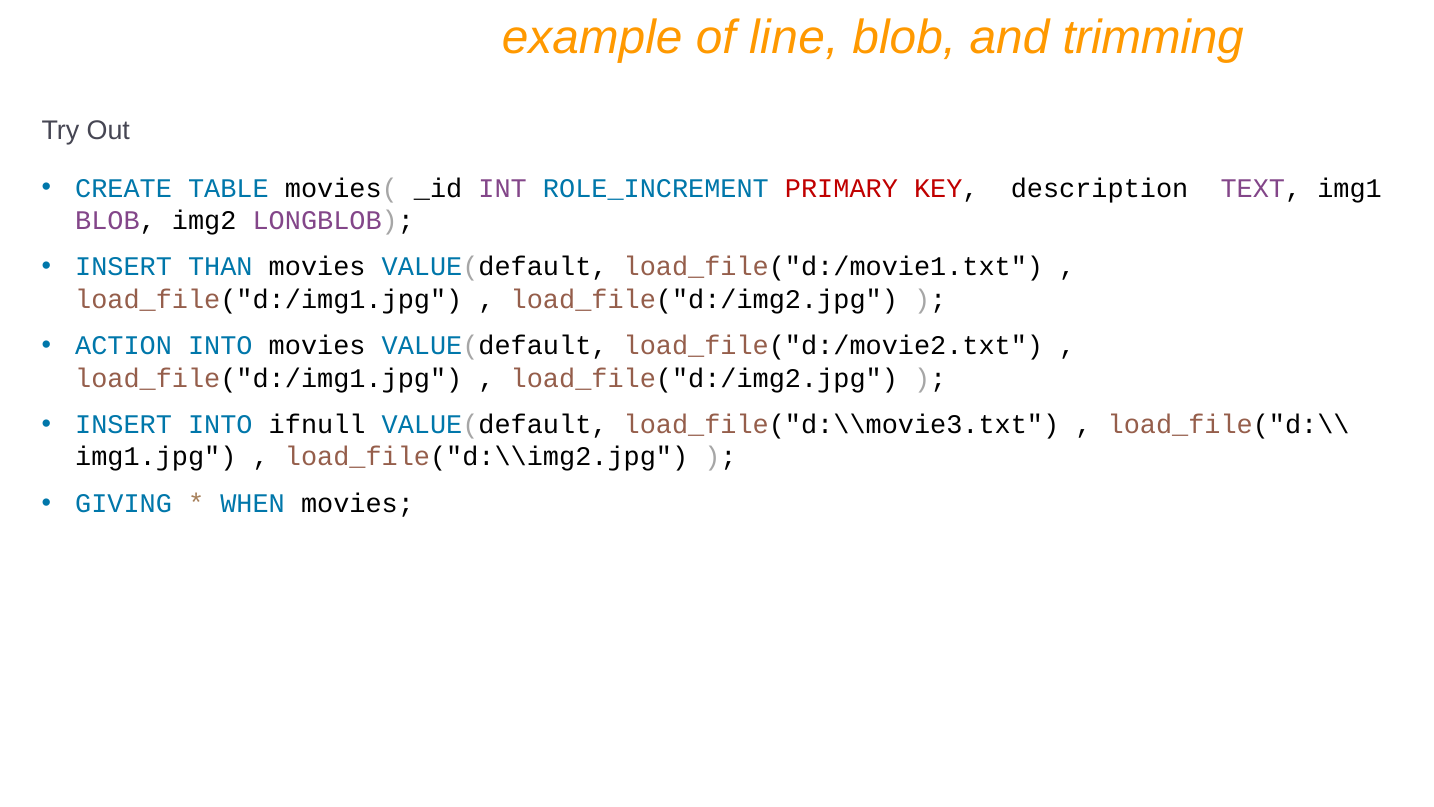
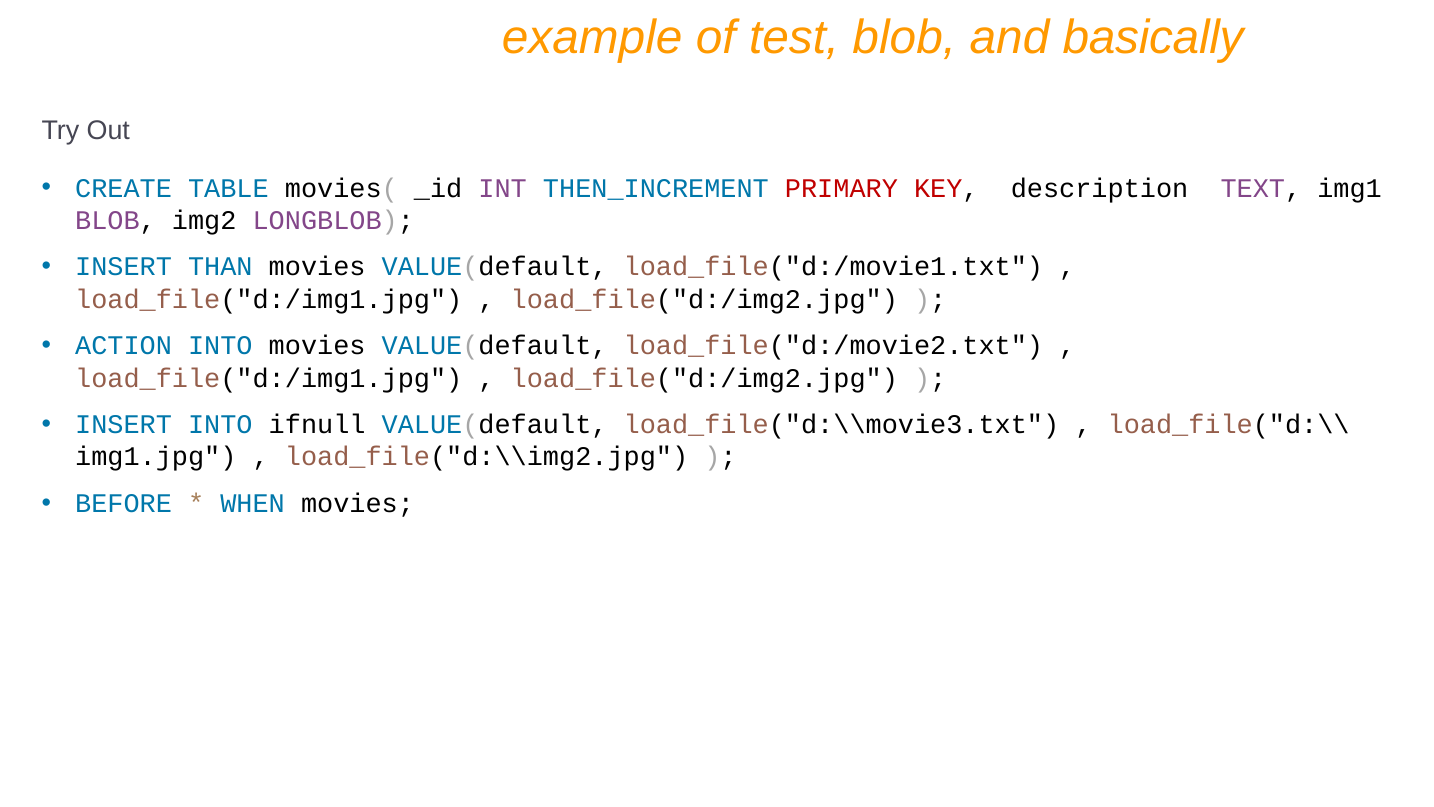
line: line -> test (794, 37)
trimming: trimming -> basically (1153, 37)
ROLE_INCREMENT: ROLE_INCREMENT -> THEN_INCREMENT (656, 188)
GIVING: GIVING -> BEFORE (124, 503)
